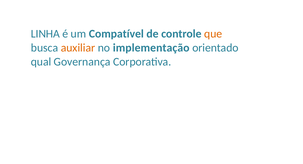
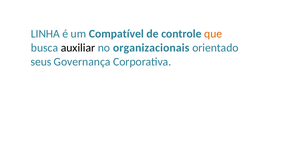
auxiliar colour: orange -> black (78, 48)
implementação: implementação -> organizacionais (151, 48)
qual: qual -> seus (41, 62)
